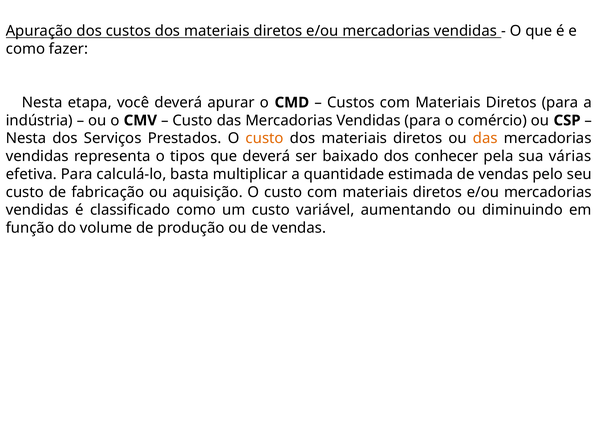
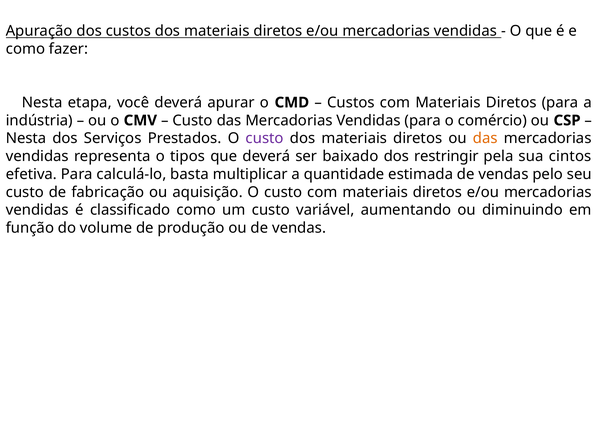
custo colour: orange -> purple (265, 139)
conhecer: conhecer -> restringir (446, 156)
várias: várias -> cintos (570, 156)
